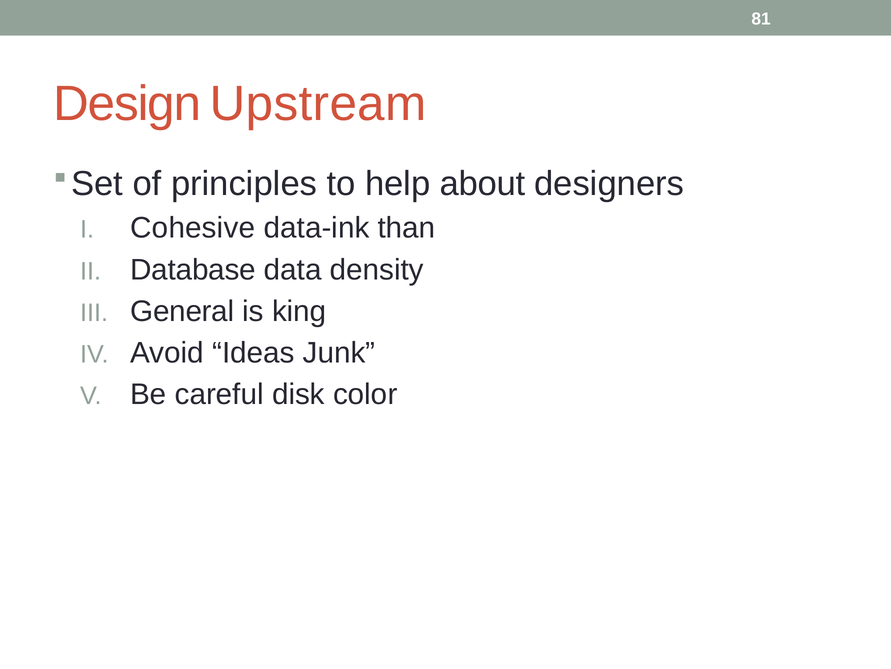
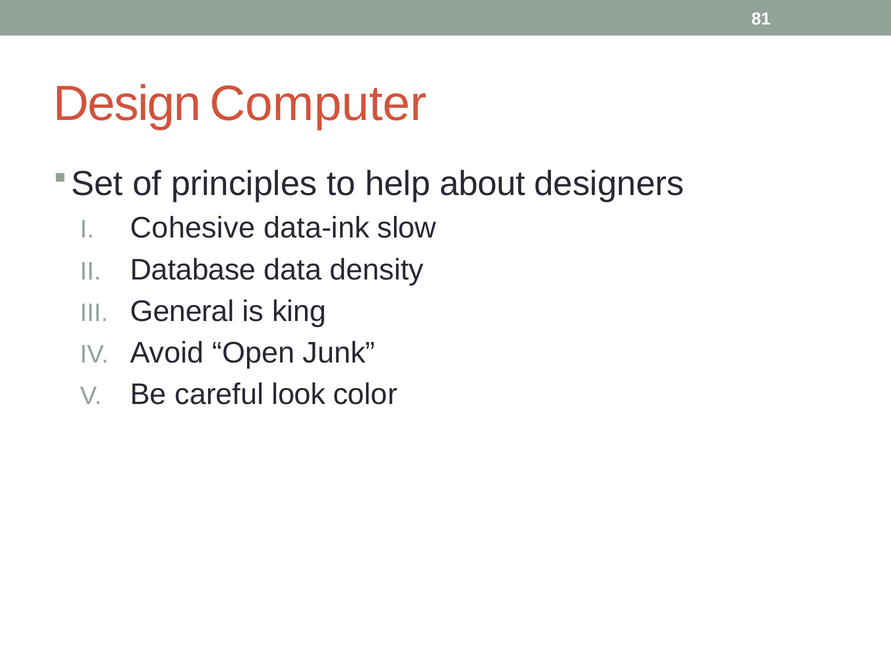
Upstream: Upstream -> Computer (318, 104)
than: than -> slow (407, 228)
Ideas: Ideas -> Open (253, 353)
disk: disk -> look (299, 394)
